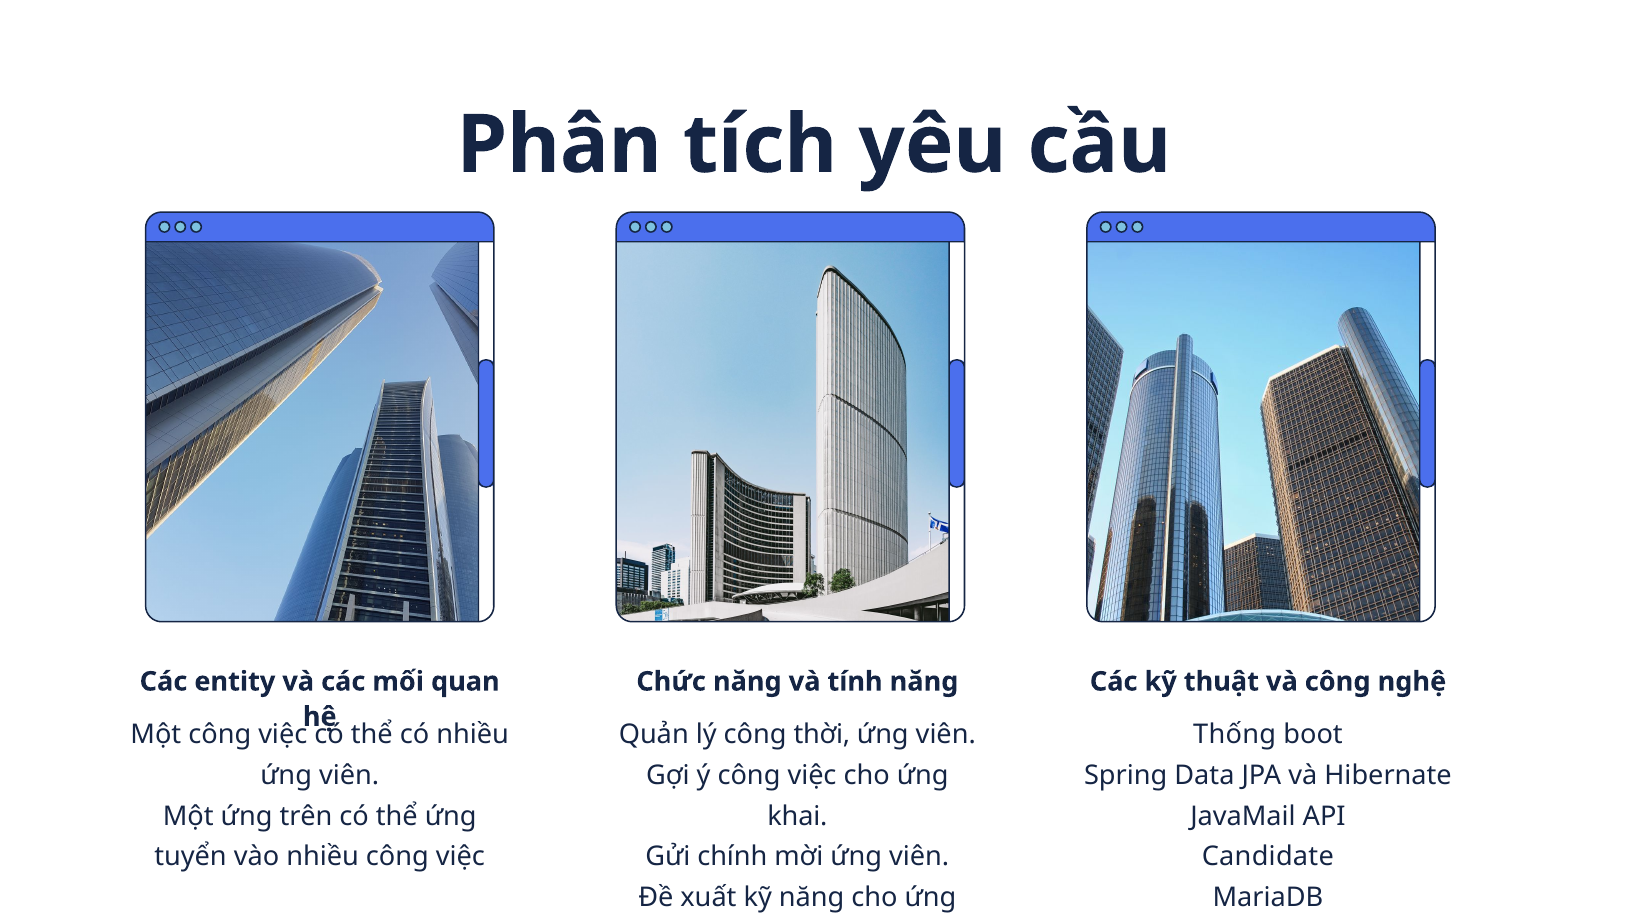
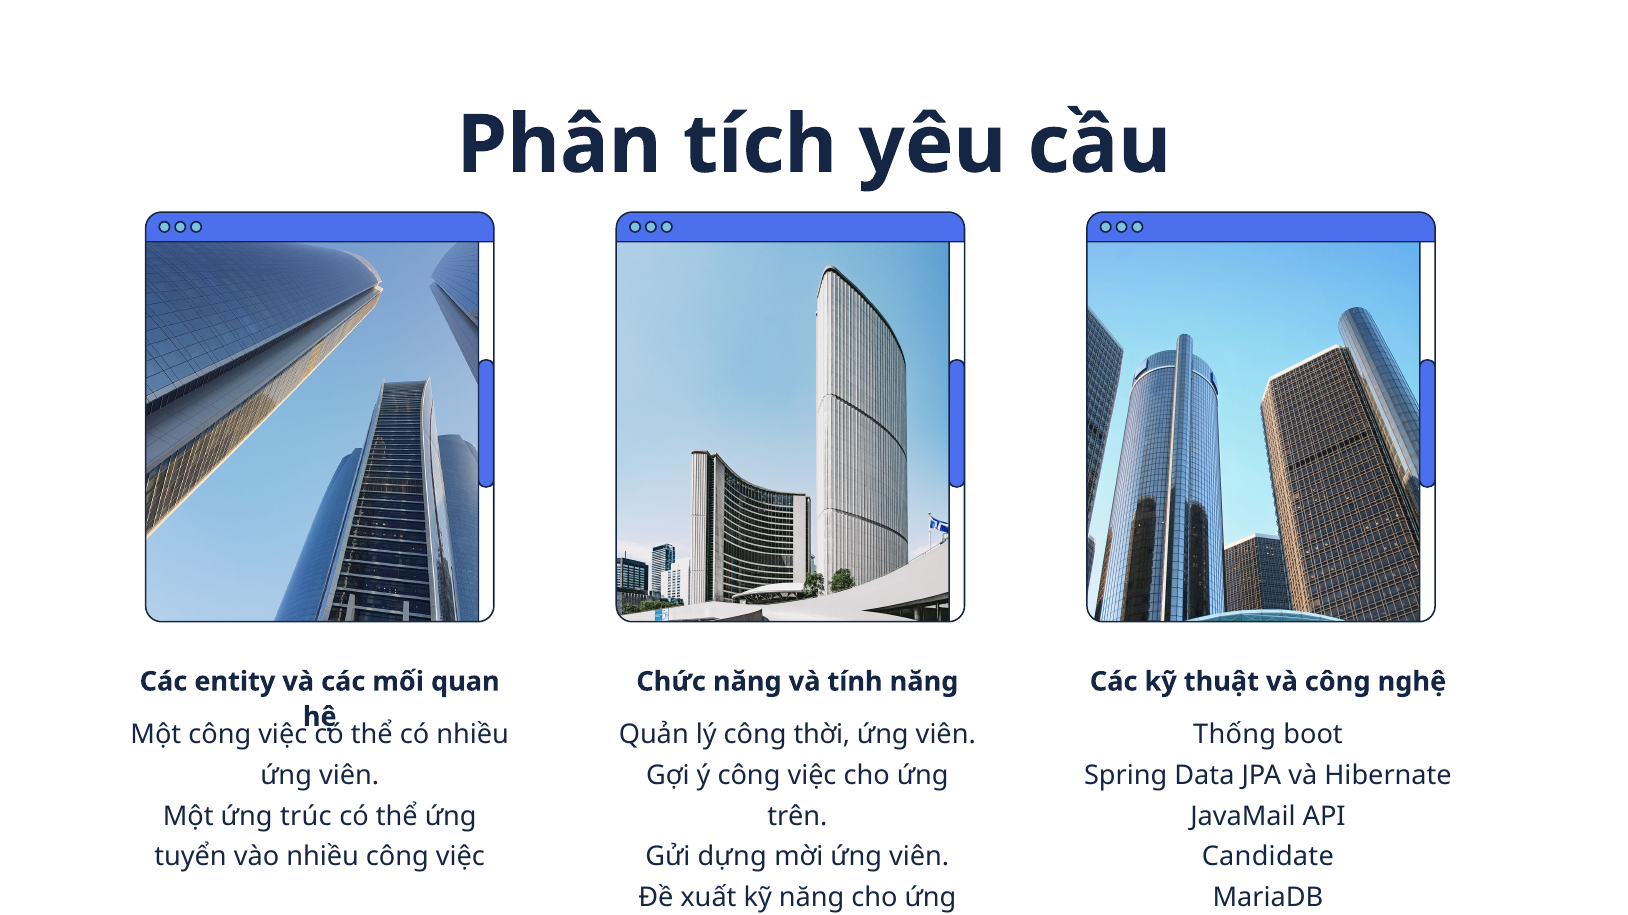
trên: trên -> trúc (306, 817)
khai: khai -> trên (797, 817)
chính: chính -> dựng (732, 858)
